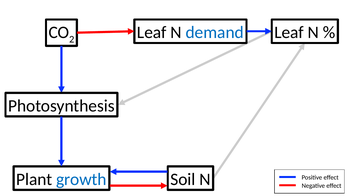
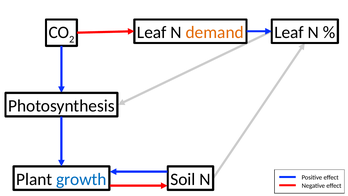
demand colour: blue -> orange (215, 32)
